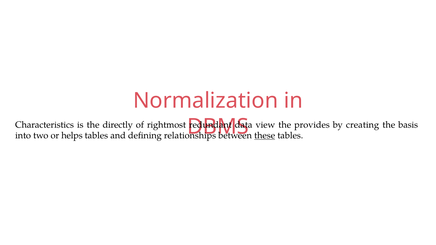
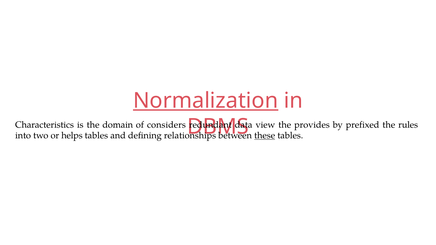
Normalization underline: none -> present (206, 101)
directly: directly -> domain (118, 125)
rightmost: rightmost -> considers (166, 125)
creating: creating -> prefixed (363, 125)
basis: basis -> rules (408, 125)
